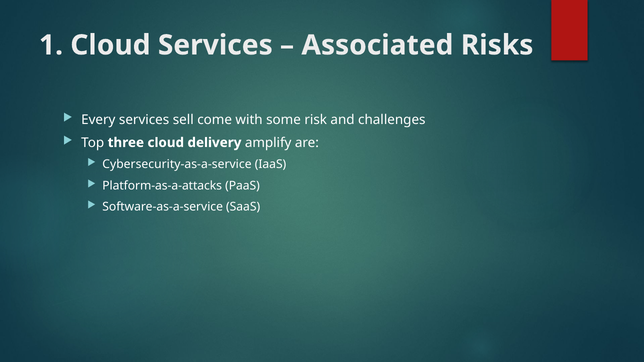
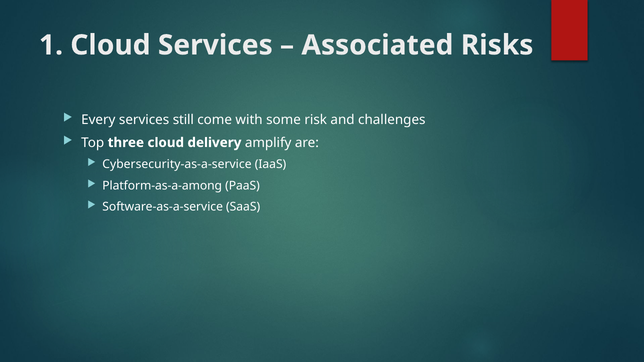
sell: sell -> still (183, 120)
Platform-as-a-attacks: Platform-as-a-attacks -> Platform-as-a-among (162, 186)
